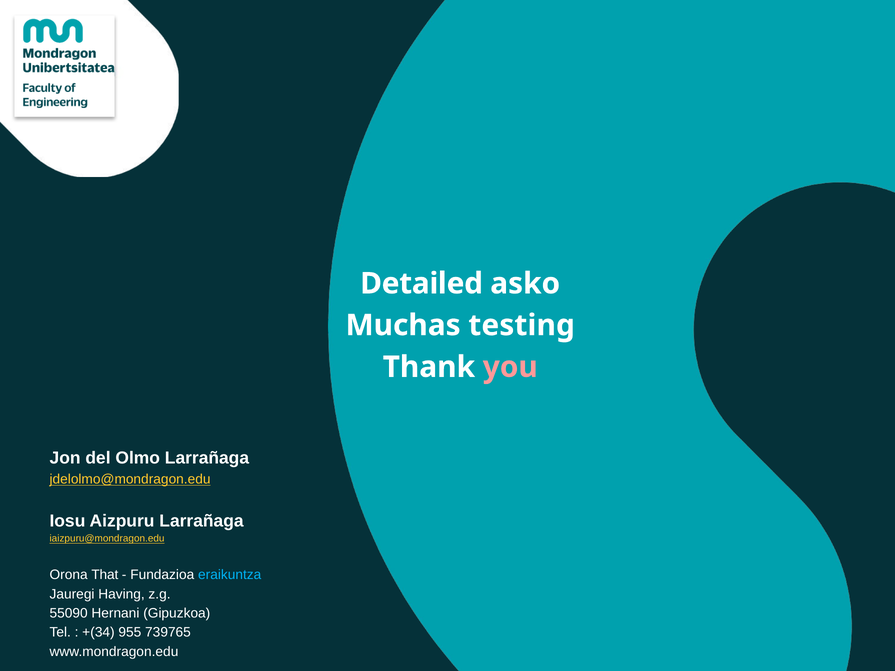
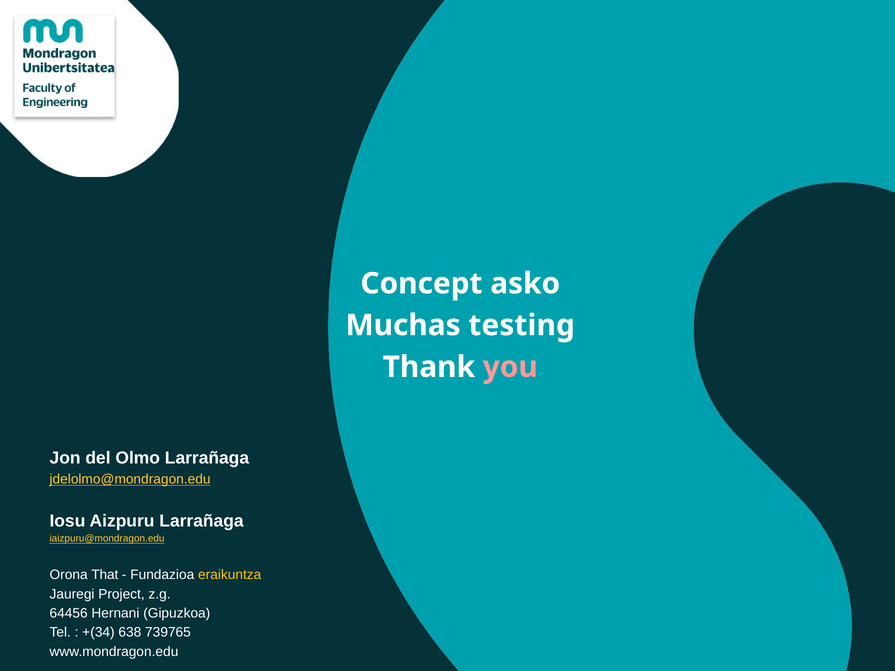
Detailed: Detailed -> Concept (421, 284)
eraikuntza colour: light blue -> yellow (230, 575)
Having: Having -> Project (121, 594)
55090: 55090 -> 64456 (69, 614)
955: 955 -> 638 (130, 633)
